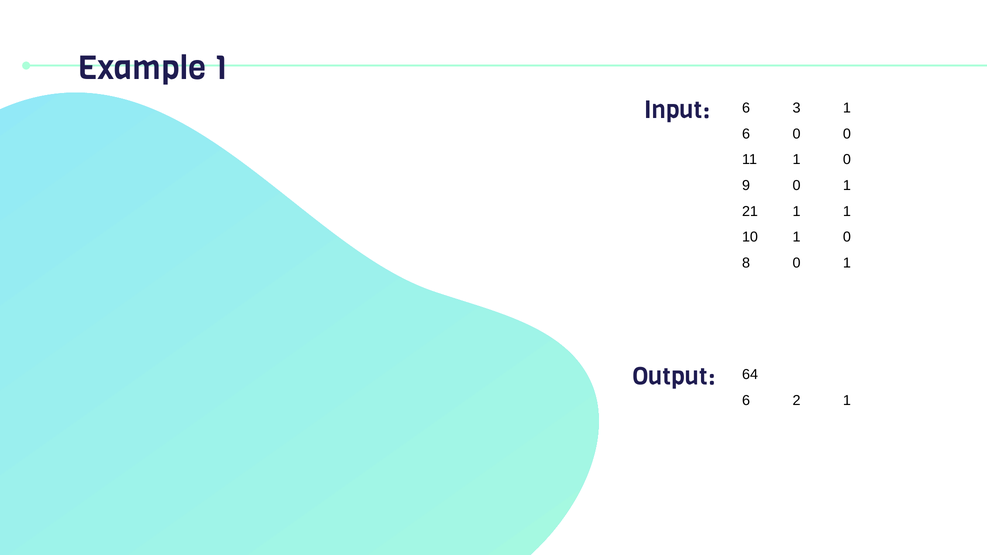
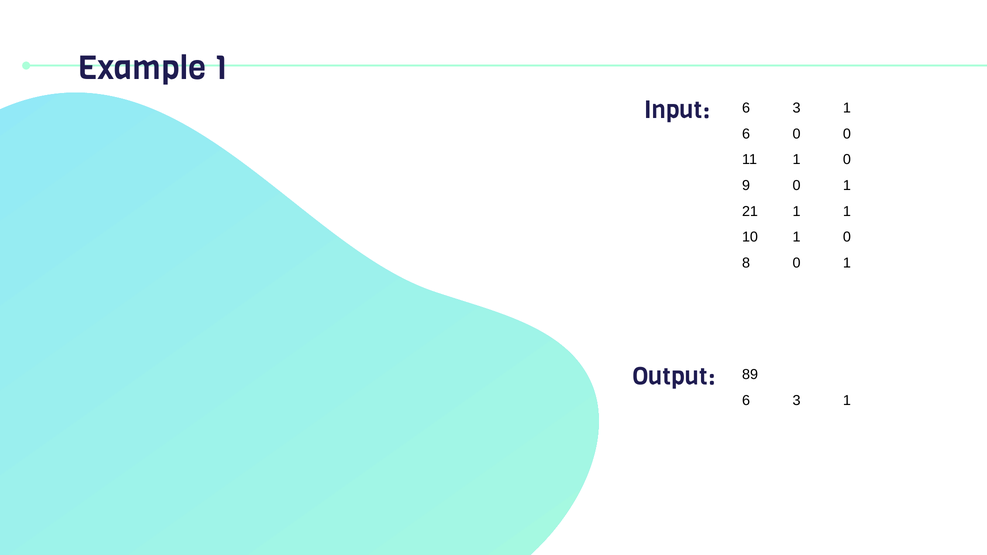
64: 64 -> 89 (750, 375)
2: 2 -> 3 (797, 401)
